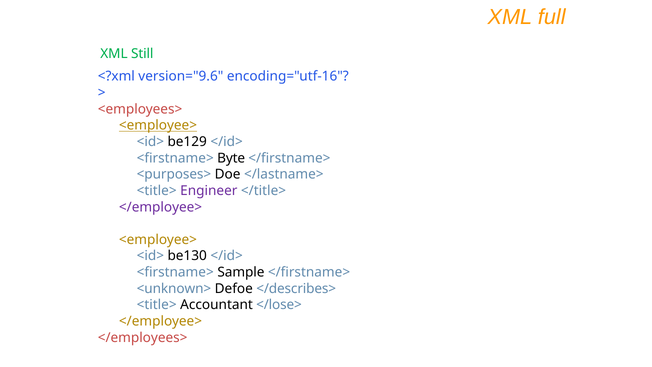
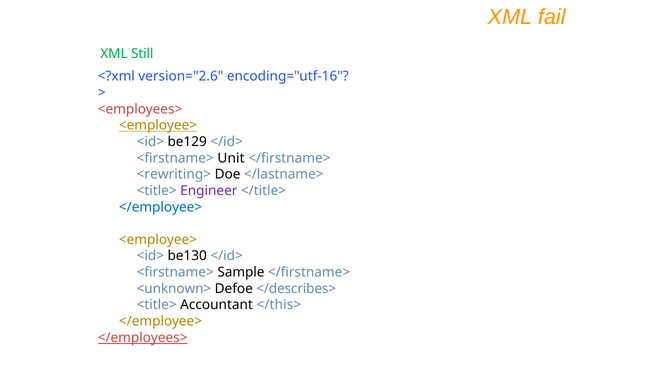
full: full -> fail (552, 17)
version="9.6: version="9.6 -> version="2.6 (181, 76)
Byte: Byte -> Unit (231, 158)
<purposes>: <purposes> -> <rewriting> (174, 174)
</employee> colour: purple -> blue (161, 207)
</lose>: </lose> -> </this> (279, 305)
</employees> underline: none -> present (143, 337)
